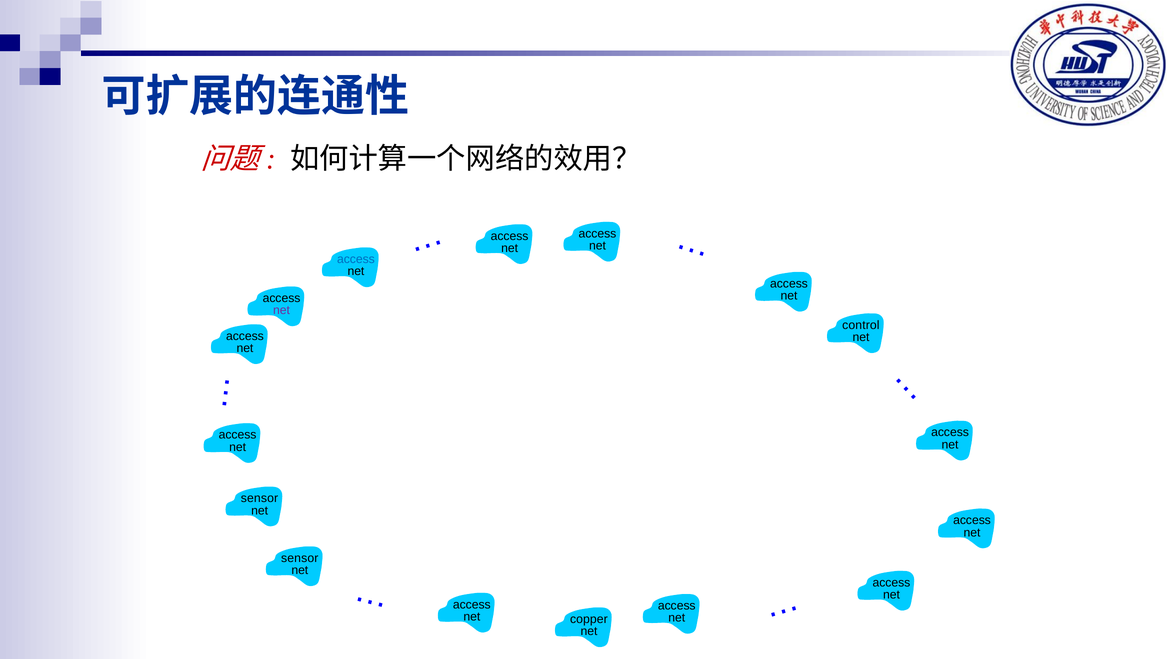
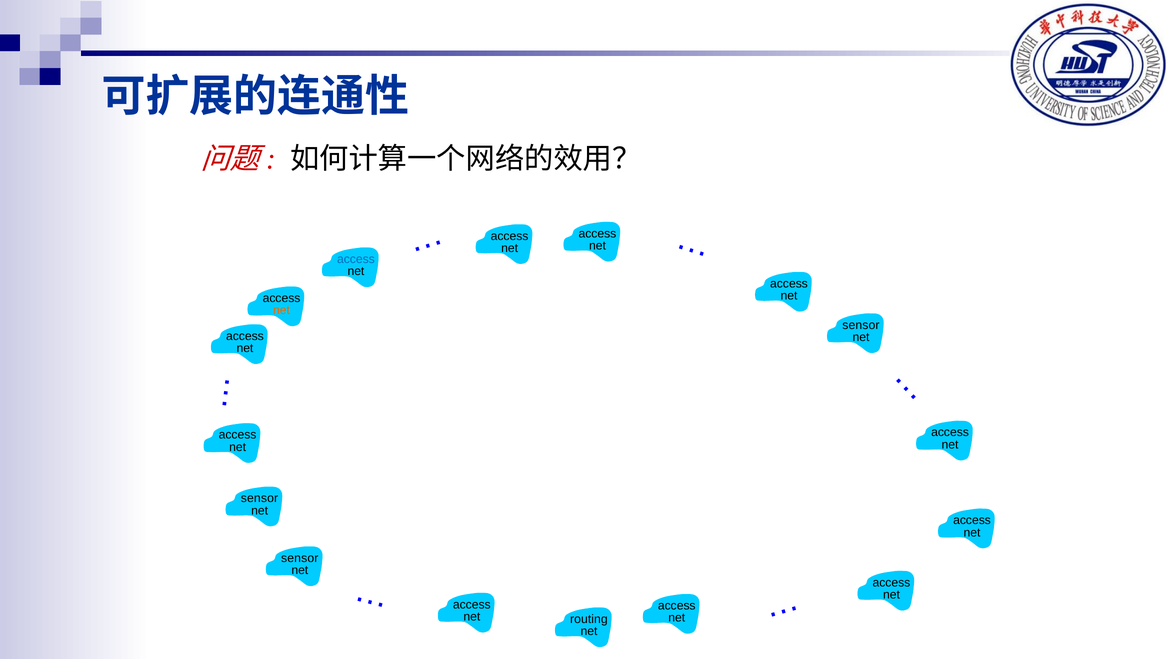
net colour: purple -> orange (282, 310)
control: control -> sensor (861, 325)
copper: copper -> routing (589, 619)
